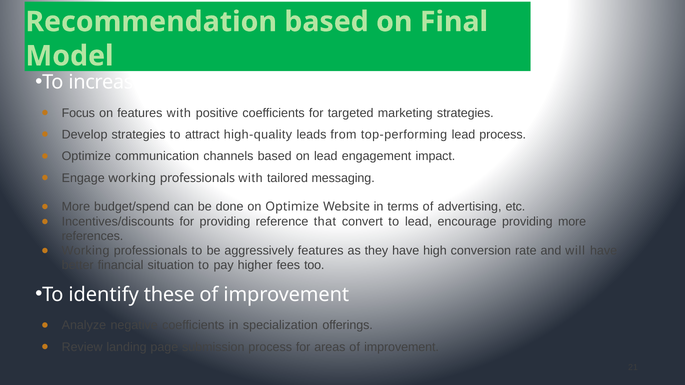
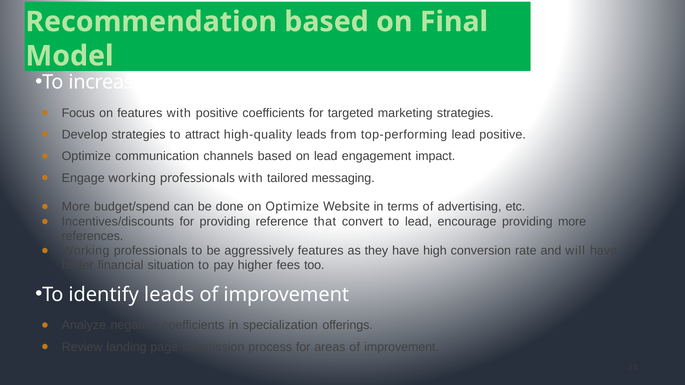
lead process: process -> positive (503, 135)
identify these: these -> leads (169, 295)
